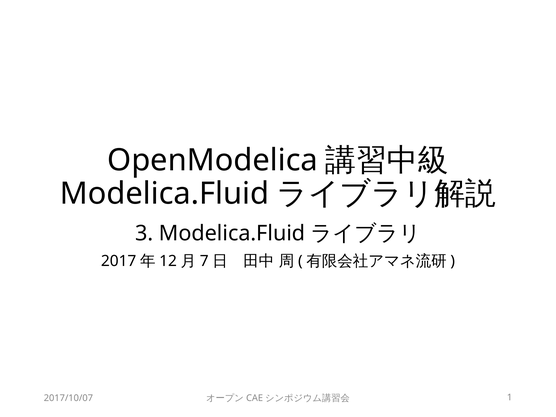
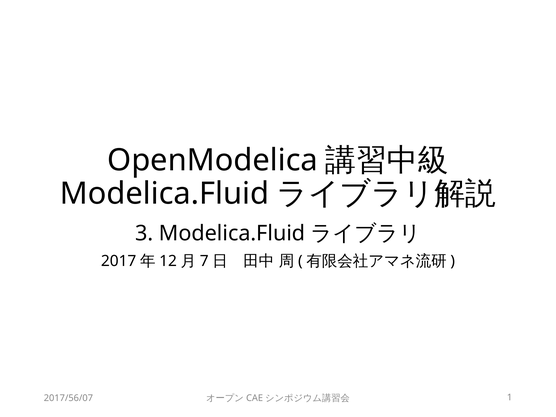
2017/10/07: 2017/10/07 -> 2017/56/07 (68, 398)
